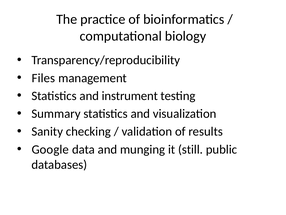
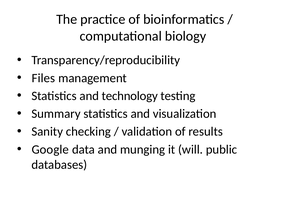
instrument: instrument -> technology (130, 96)
still: still -> will (191, 149)
